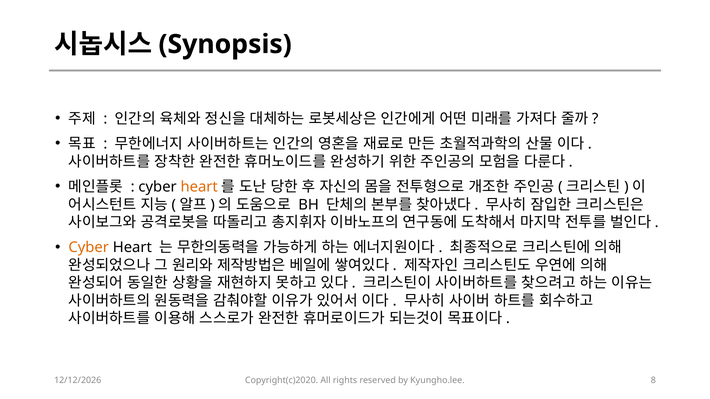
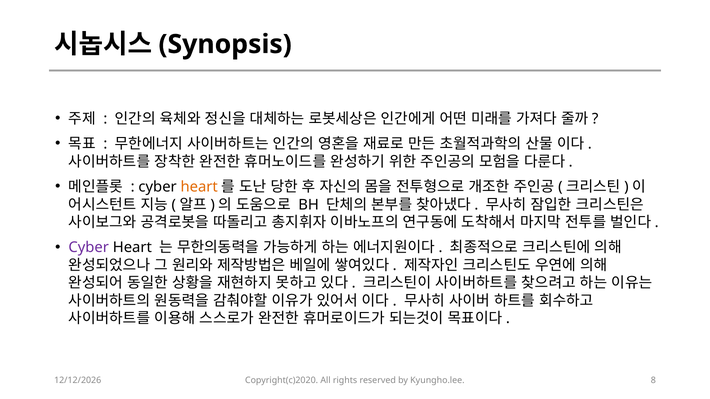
Cyber colour: orange -> purple (89, 248)
